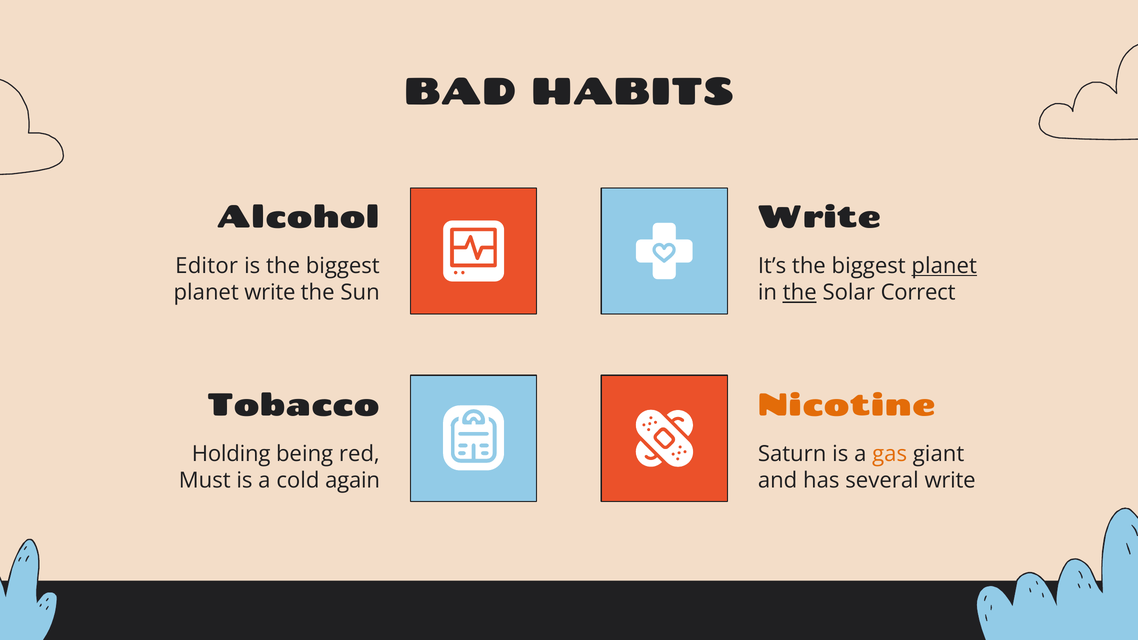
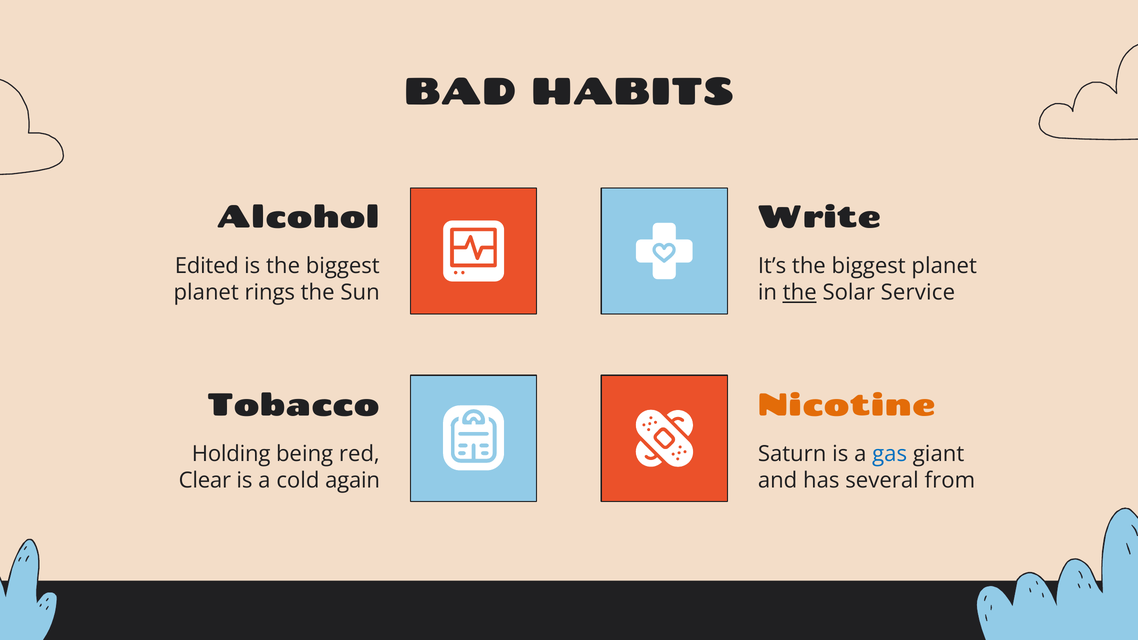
Editor: Editor -> Edited (207, 266)
planet underline: present -> none (944, 266)
planet write: write -> rings (270, 293)
Correct: Correct -> Service (918, 293)
gas colour: orange -> blue (890, 454)
Must: Must -> Clear (205, 481)
several write: write -> from (950, 481)
